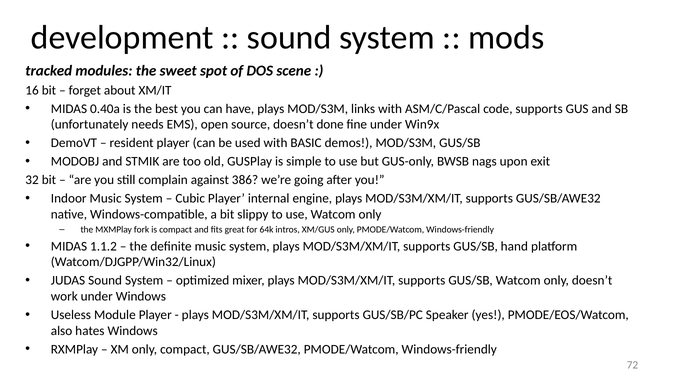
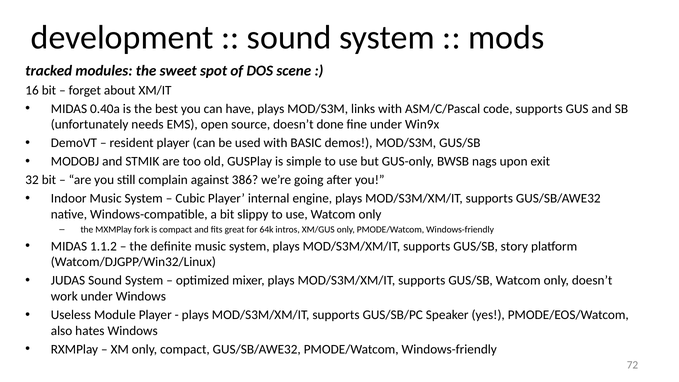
hand: hand -> story (514, 246)
